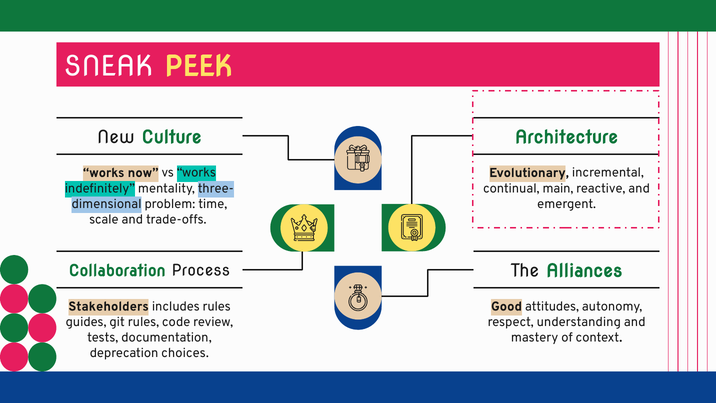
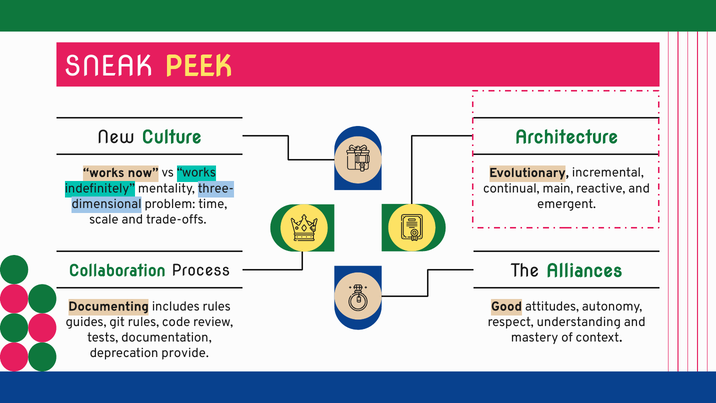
Stakeholders: Stakeholders -> Documenting (109, 306)
choices: choices -> provide (185, 353)
